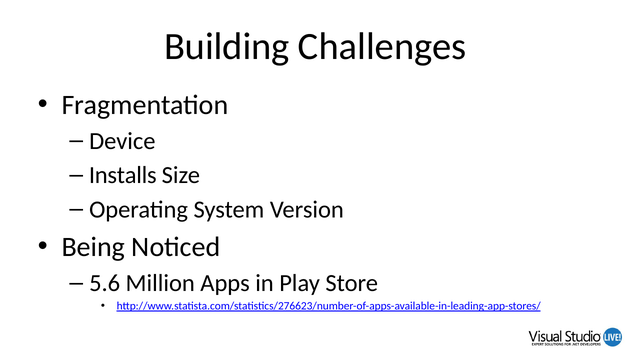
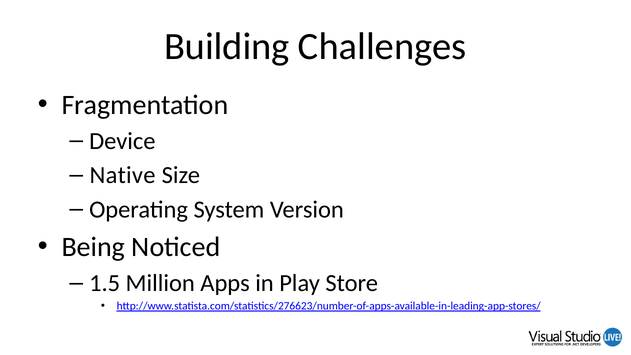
Installs: Installs -> Native (123, 175)
5.6: 5.6 -> 1.5 (105, 283)
